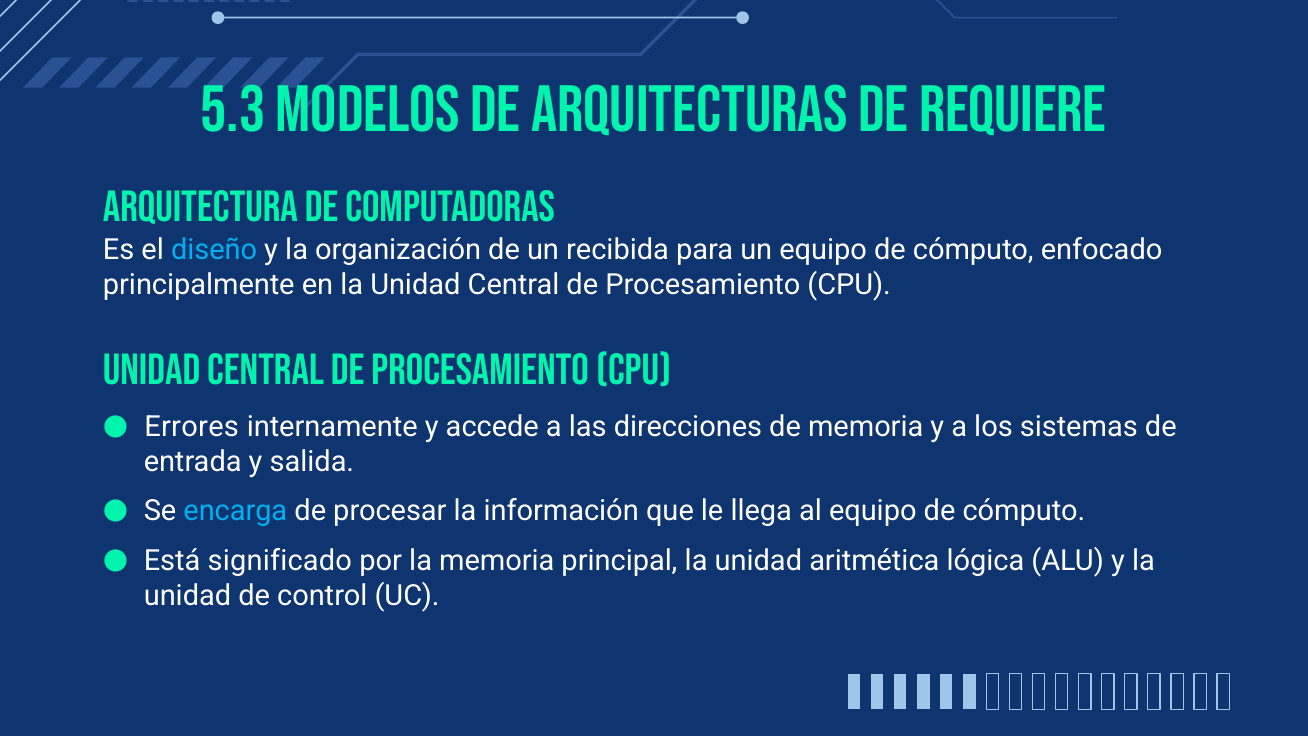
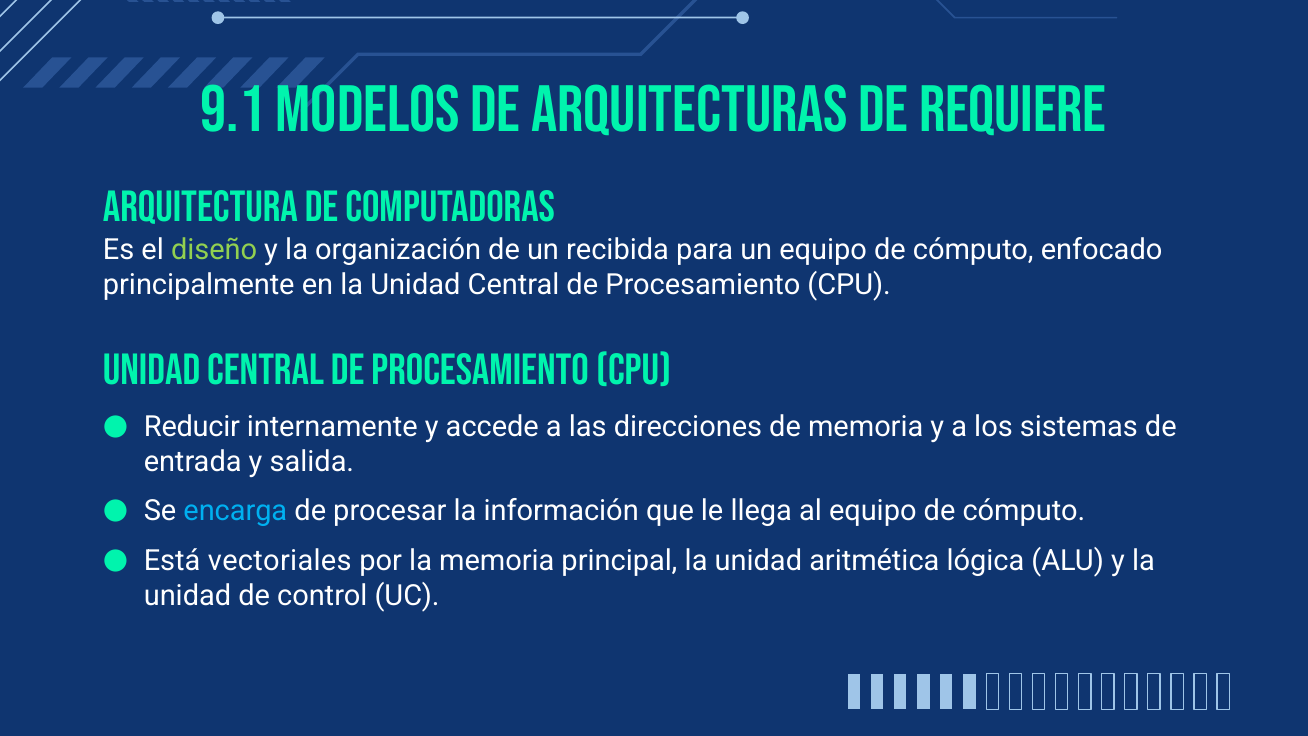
5.3: 5.3 -> 9.1 (233, 110)
diseño colour: light blue -> light green (214, 249)
Errores: Errores -> Reducir (192, 427)
significado: significado -> vectoriales (280, 560)
